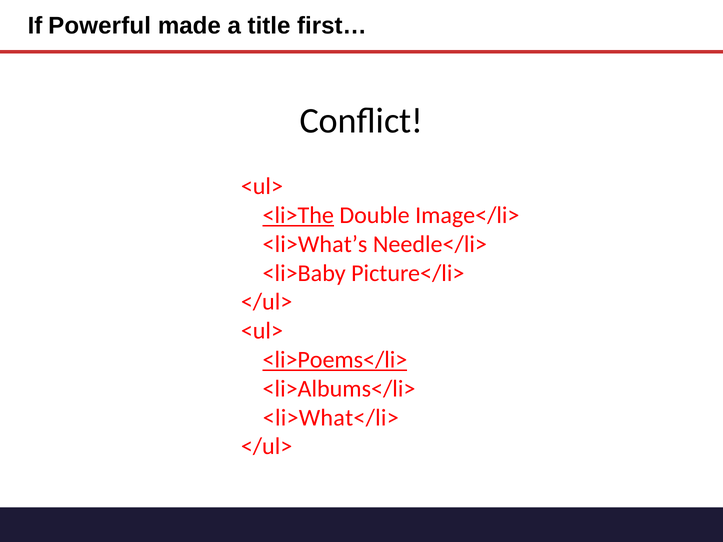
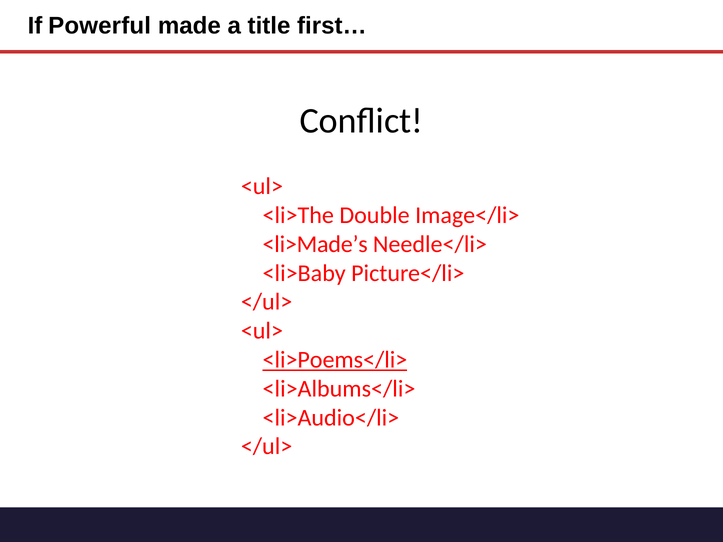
<li>The underline: present -> none (298, 215)
<li>What’s: <li>What’s -> <li>Made’s (315, 244)
<li>What</li>: <li>What</li> -> <li>Audio</li> (331, 418)
